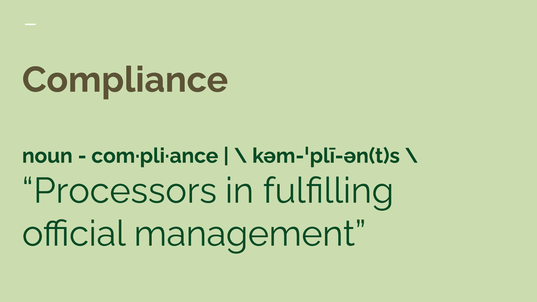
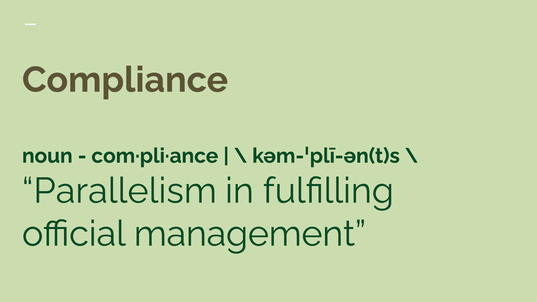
Processors: Processors -> Parallelism (119, 191)
